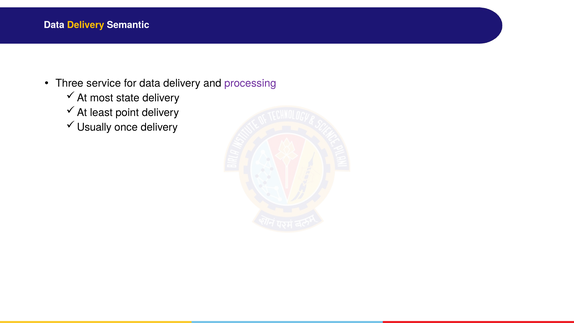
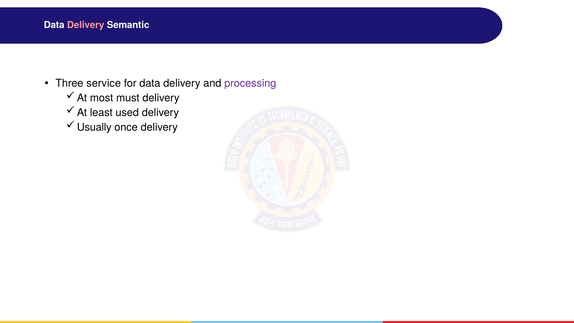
Delivery colour: yellow -> pink (86, 25)
state: state -> must (128, 98)
point: point -> used (127, 112)
